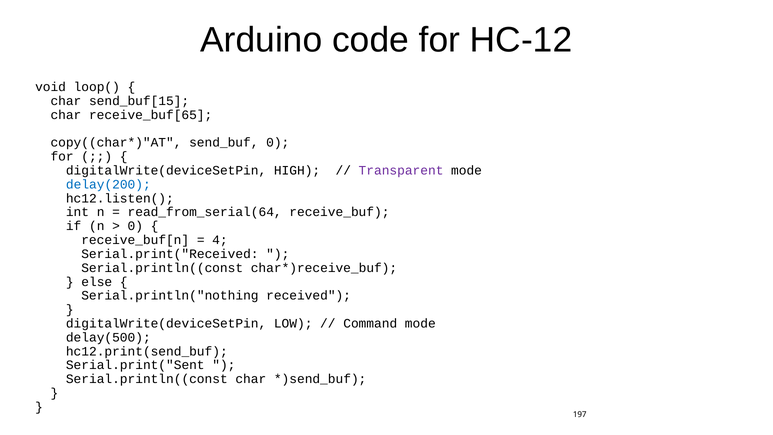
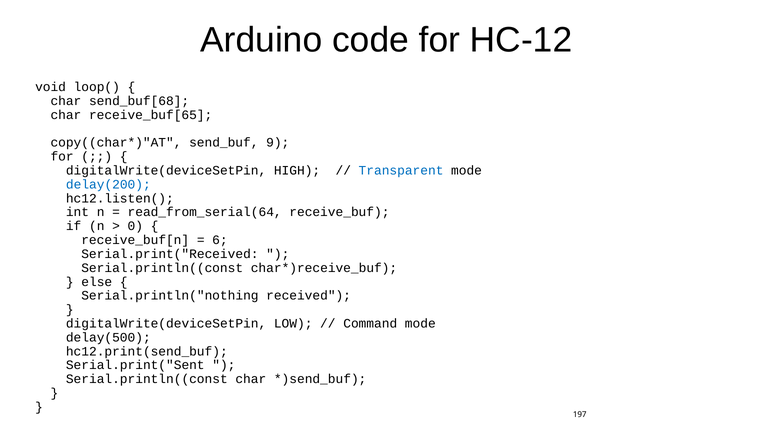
send_buf[15: send_buf[15 -> send_buf[68 (139, 101)
send_buf 0: 0 -> 9 (278, 143)
Transparent colour: purple -> blue (401, 170)
4: 4 -> 6 (220, 240)
